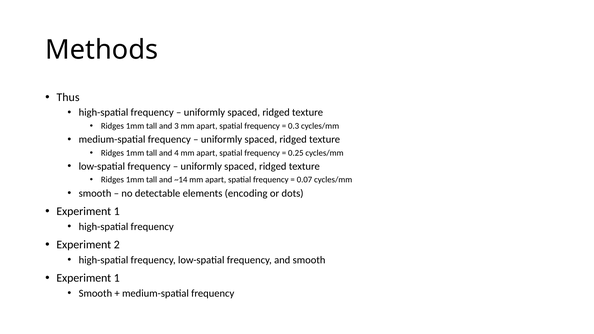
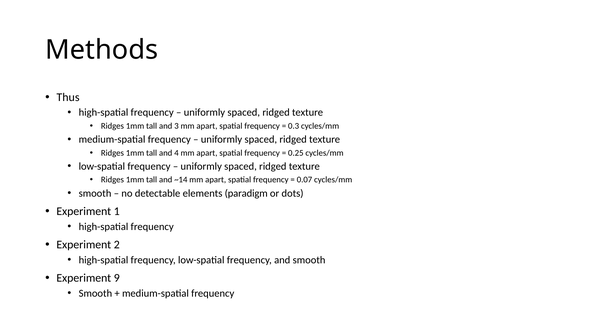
encoding: encoding -> paradigm (246, 193)
1: 1 -> 9 (117, 278)
